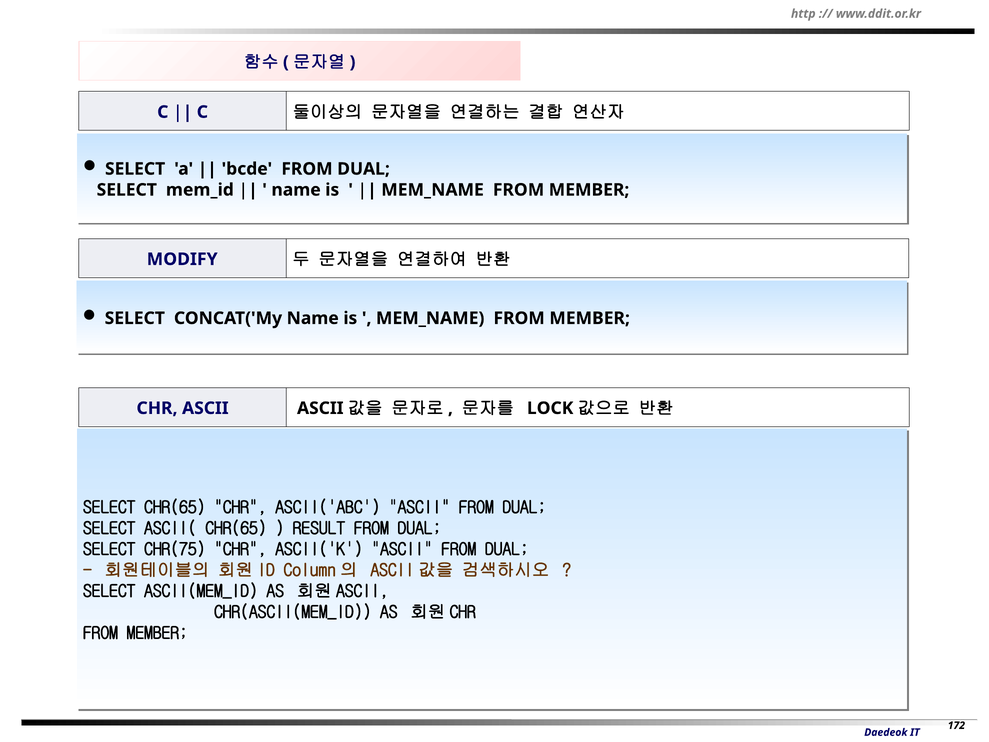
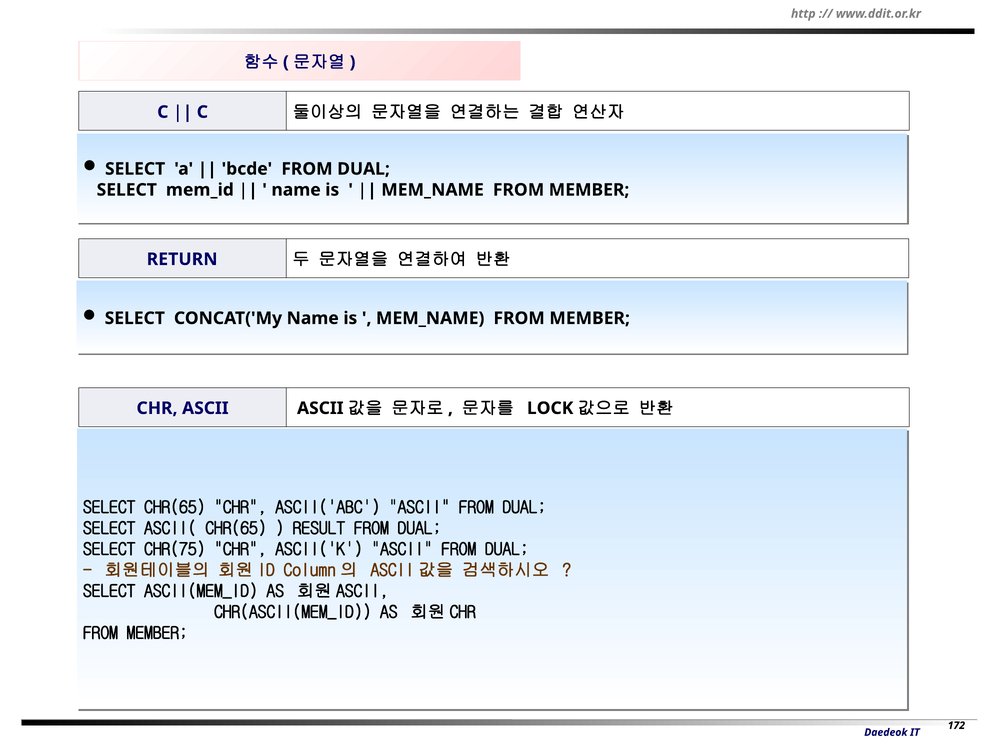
MODIFY: MODIFY -> RETURN (182, 259)
